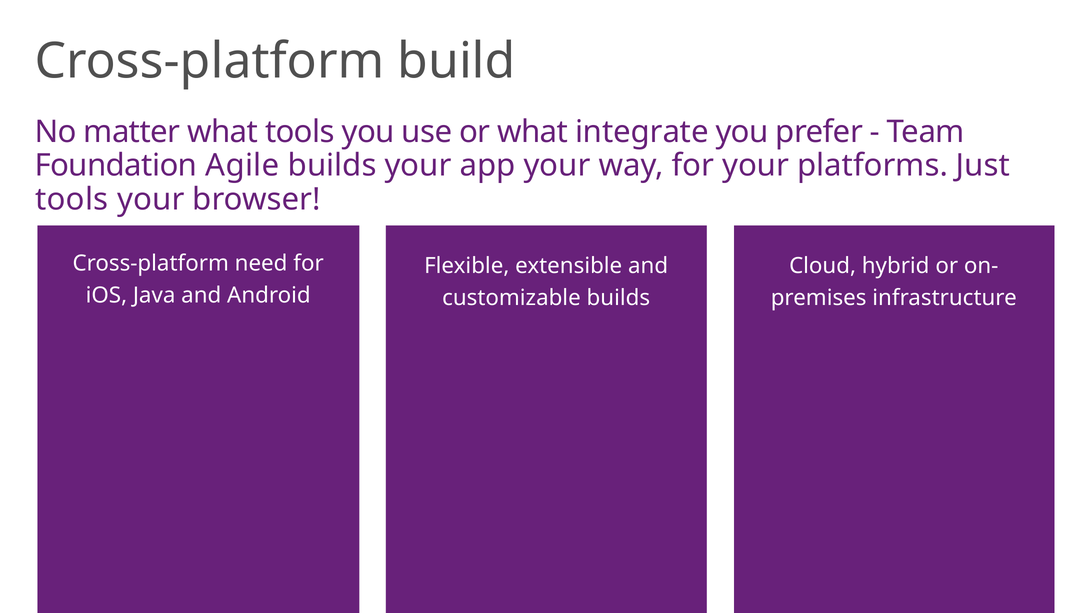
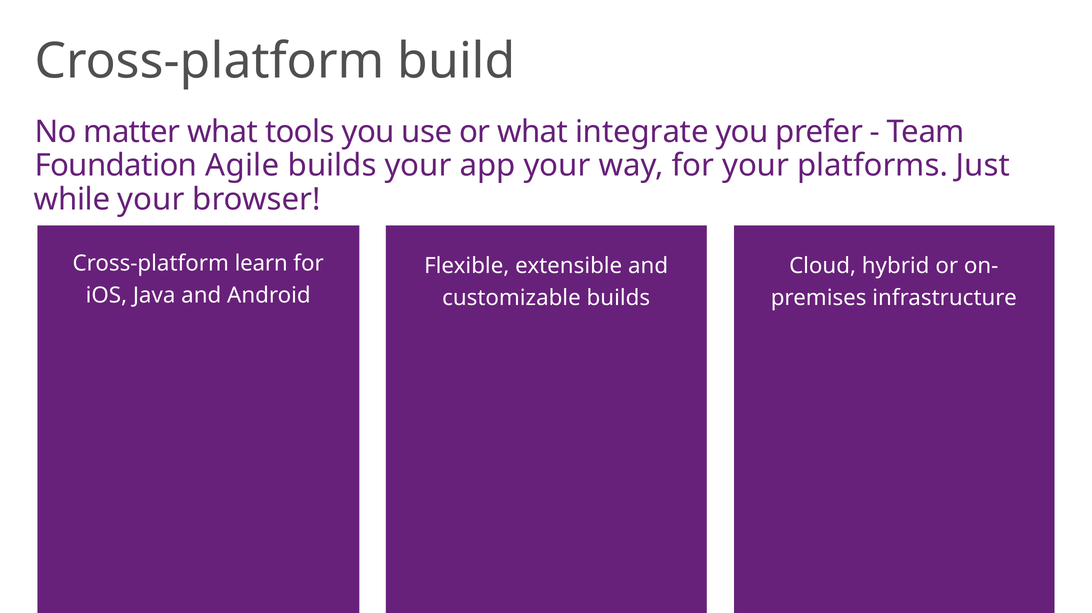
tools: tools -> while (72, 199)
need: need -> learn (261, 264)
